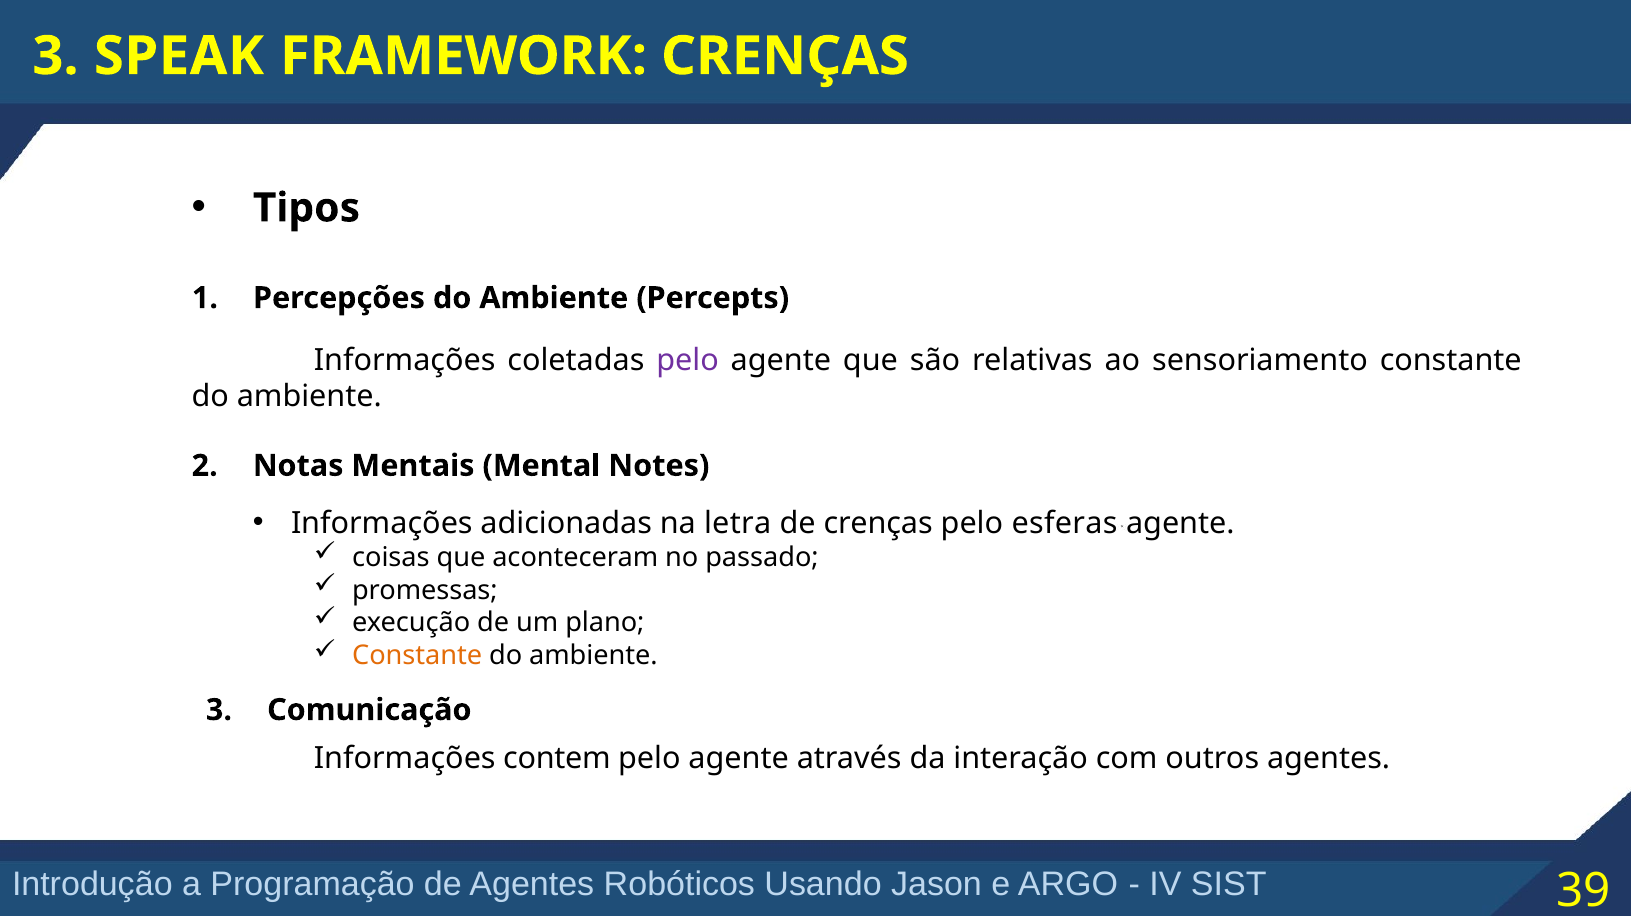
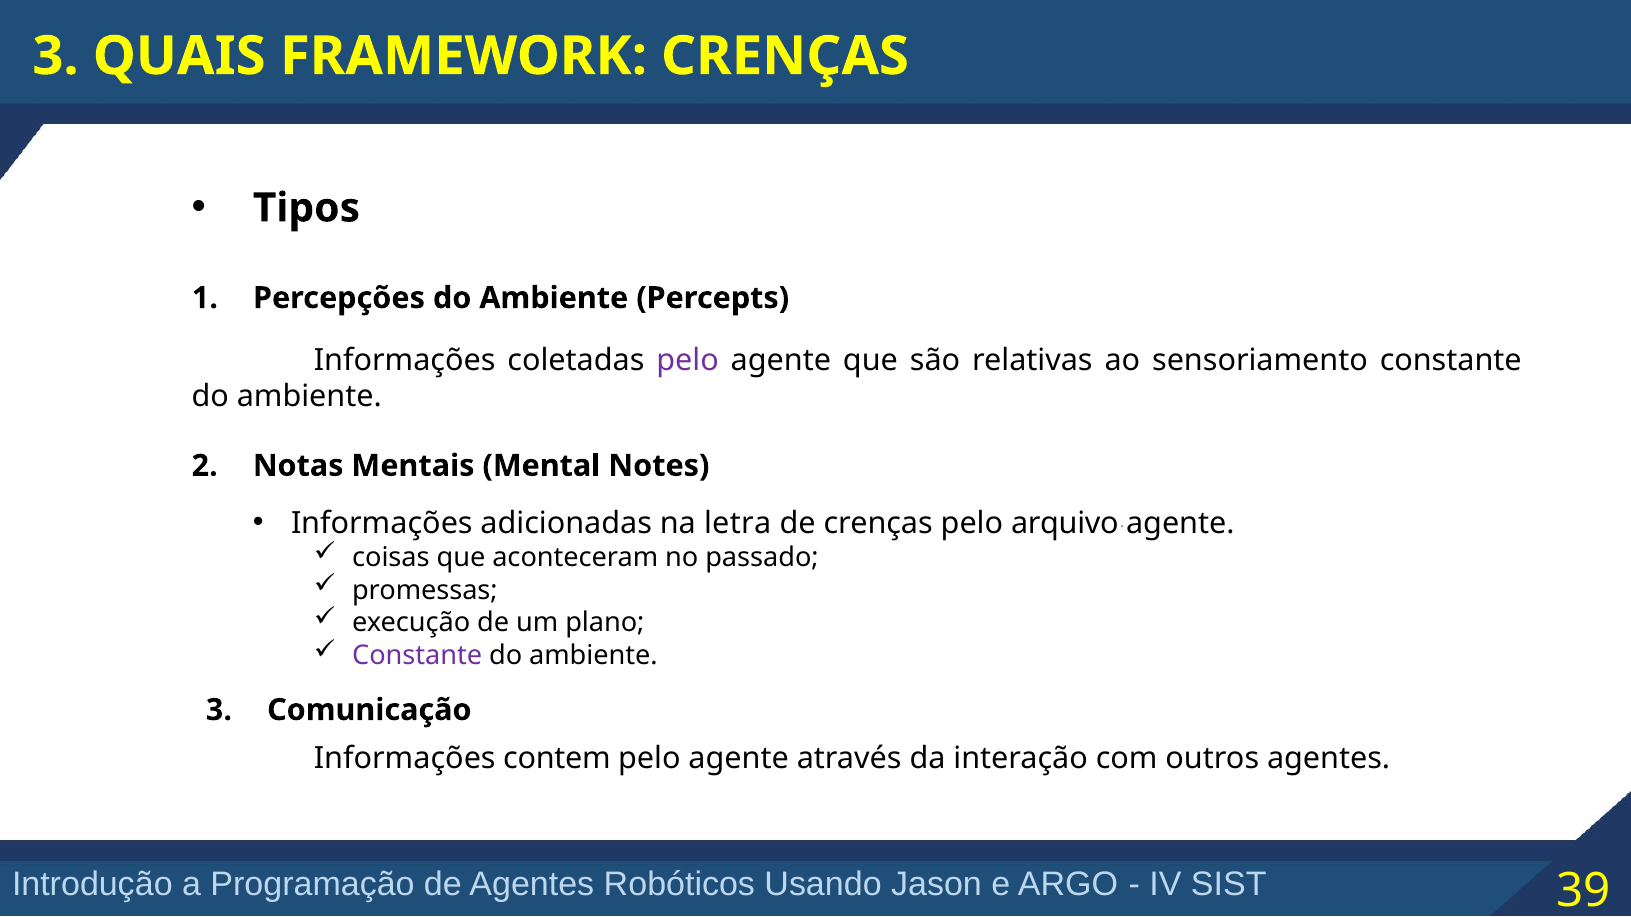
SPEAK: SPEAK -> QUAIS (179, 56)
esferas: esferas -> arquivo (1065, 524)
Constante colour: orange -> purple (417, 656)
